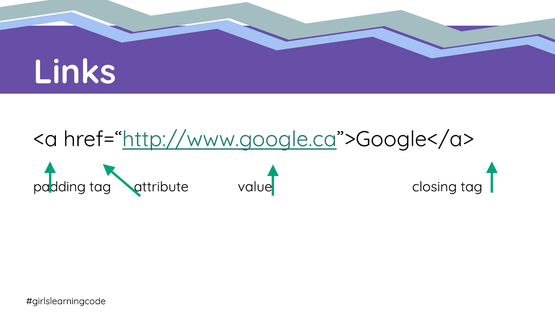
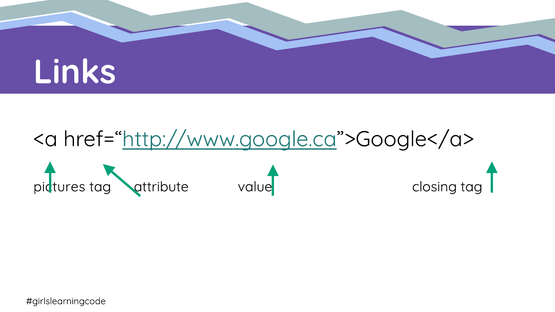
padding: padding -> pictures (59, 187)
